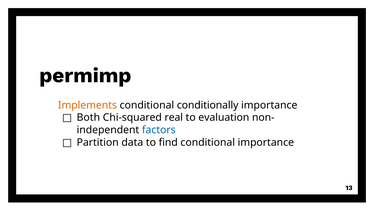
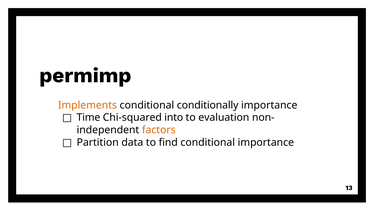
Both: Both -> Time (88, 118)
real: real -> into (174, 118)
factors colour: blue -> orange (159, 130)
